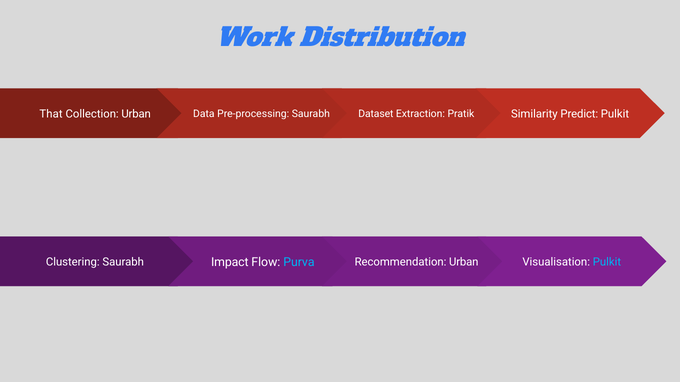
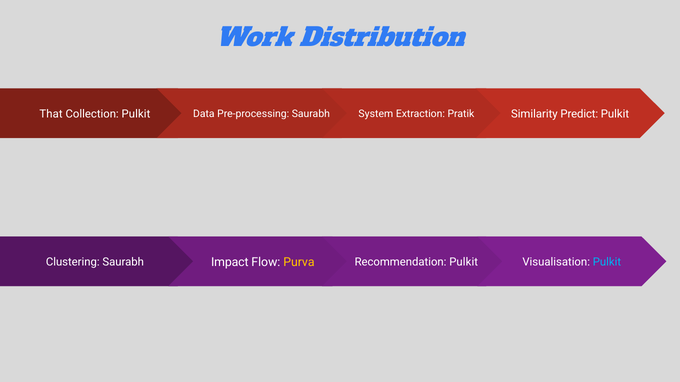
Collection Urban: Urban -> Pulkit (136, 114)
Dataset: Dataset -> System (376, 114)
Purva colour: light blue -> yellow (299, 263)
Recommendation Urban: Urban -> Pulkit (464, 262)
